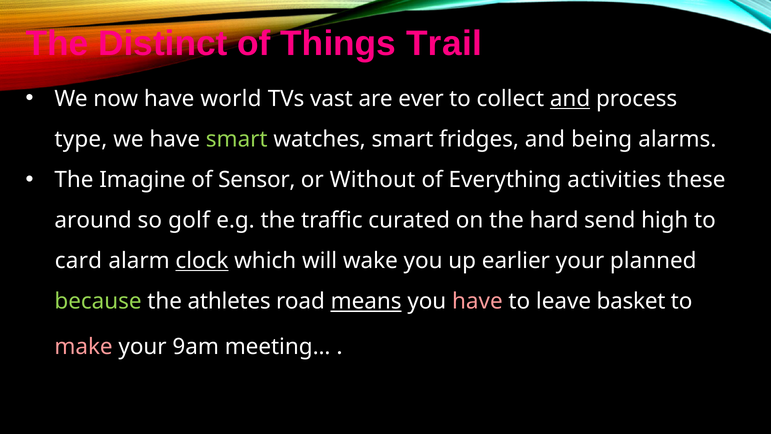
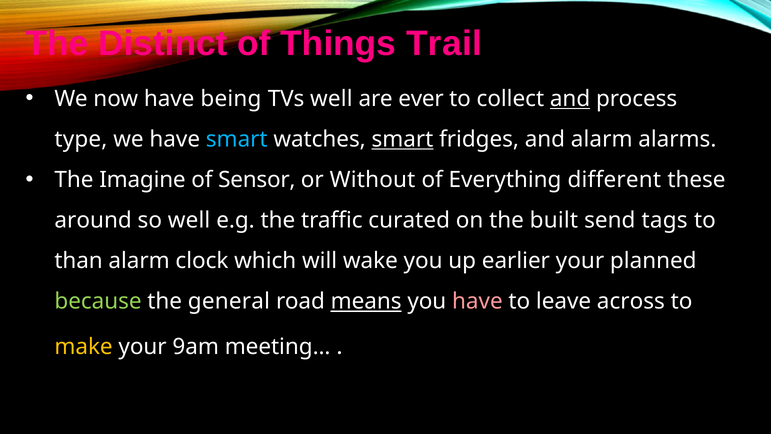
world: world -> being (231, 99)
TVs vast: vast -> well (331, 99)
smart colour: light green -> light blue (237, 139)
smart underline: none -> present (402, 139)
and being: being -> alarm (602, 139)
activities: activities -> different (614, 180)
so golf: golf -> well (189, 220)
hard: hard -> built (554, 220)
high: high -> tags (665, 220)
card: card -> than (79, 261)
clock underline: present -> none (202, 261)
athletes: athletes -> general (229, 301)
basket: basket -> across (631, 301)
make colour: pink -> yellow (84, 347)
